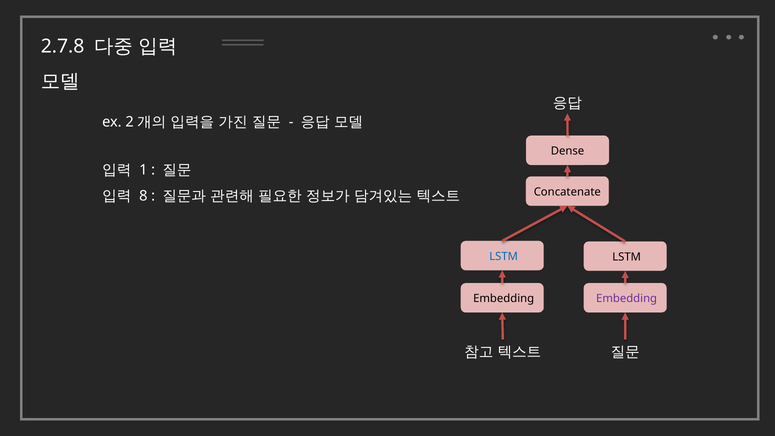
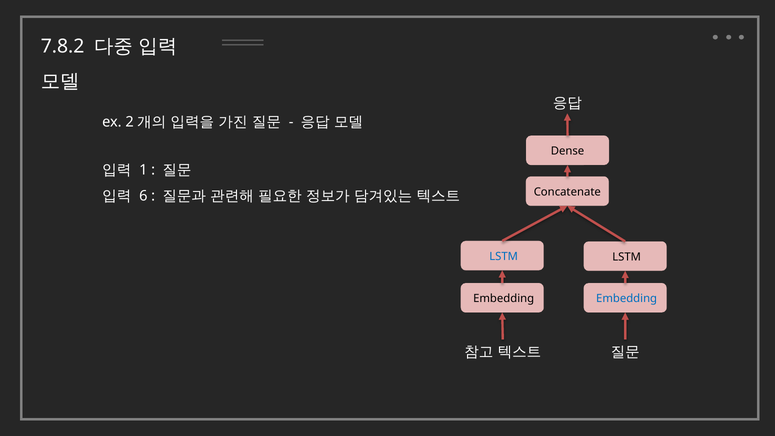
2.7.8: 2.7.8 -> 7.8.2 (63, 46)
8: 8 -> 6 (143, 196)
Embedding colour: purple -> blue (627, 298)
